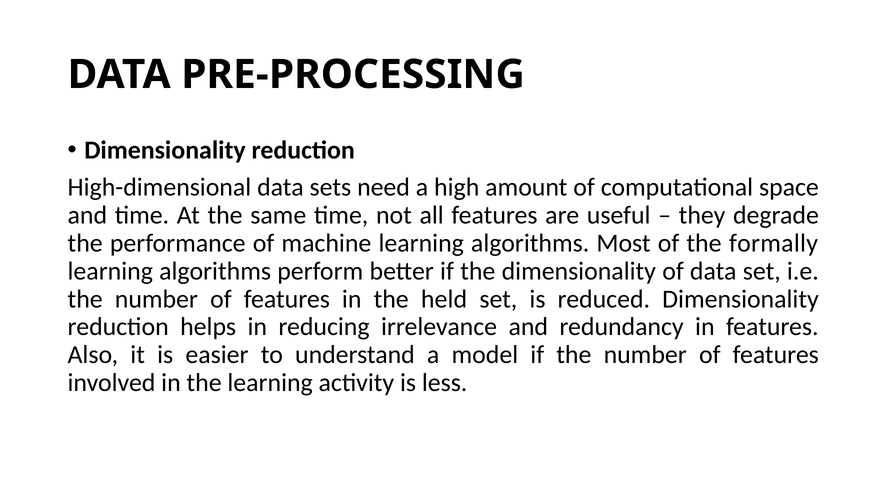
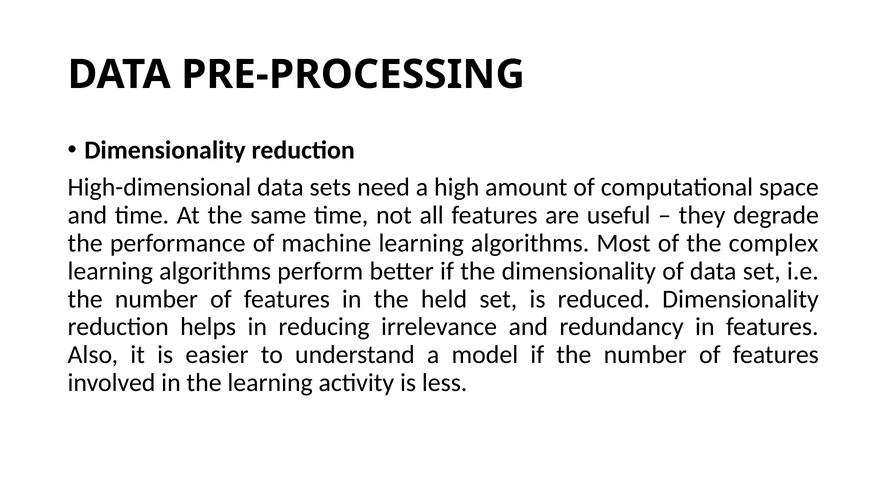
formally: formally -> complex (774, 243)
